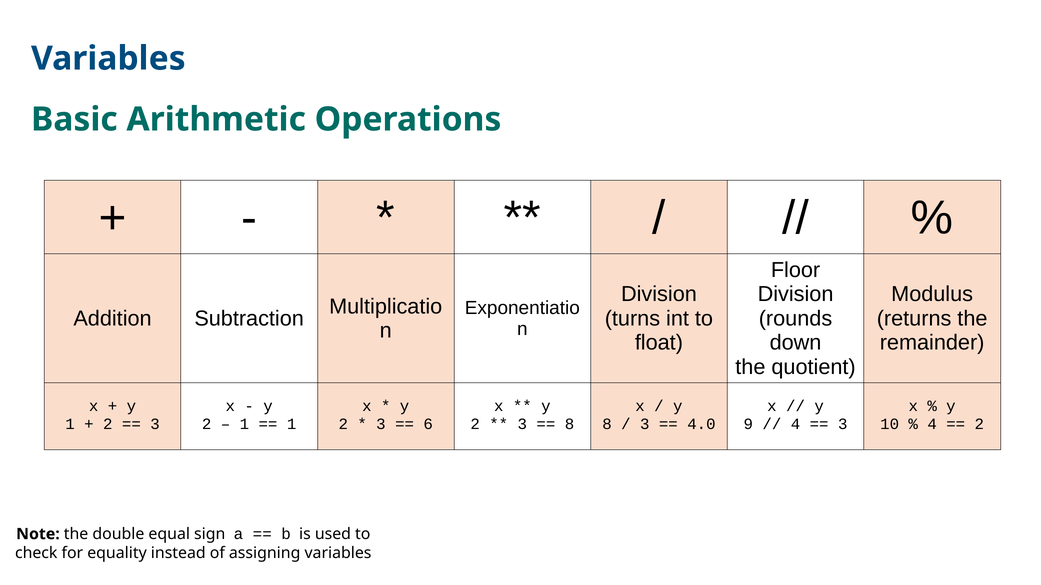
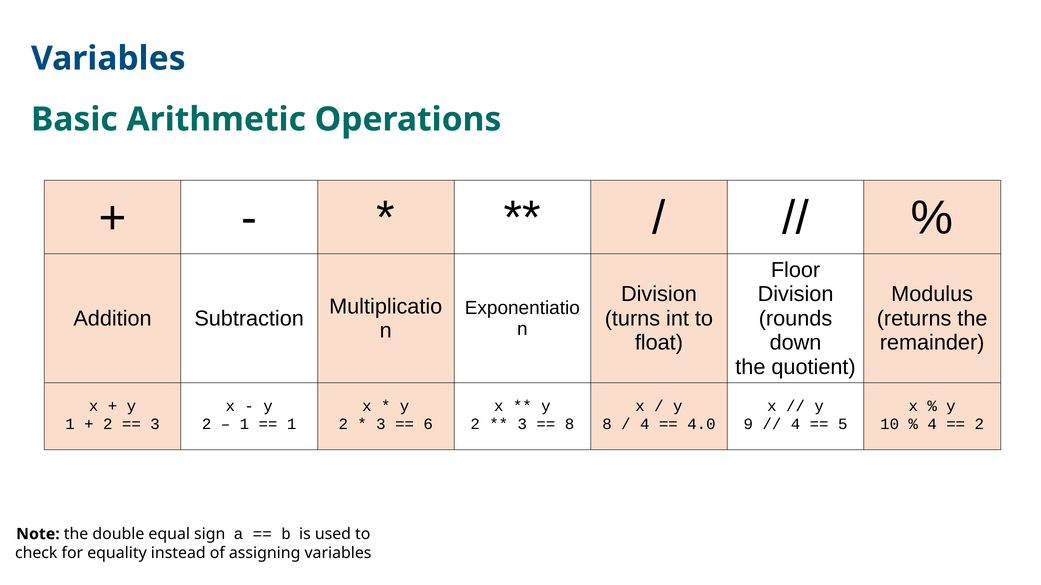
3: 3 -> 4 (645, 424)
3: 3 -> 5 (843, 424)
